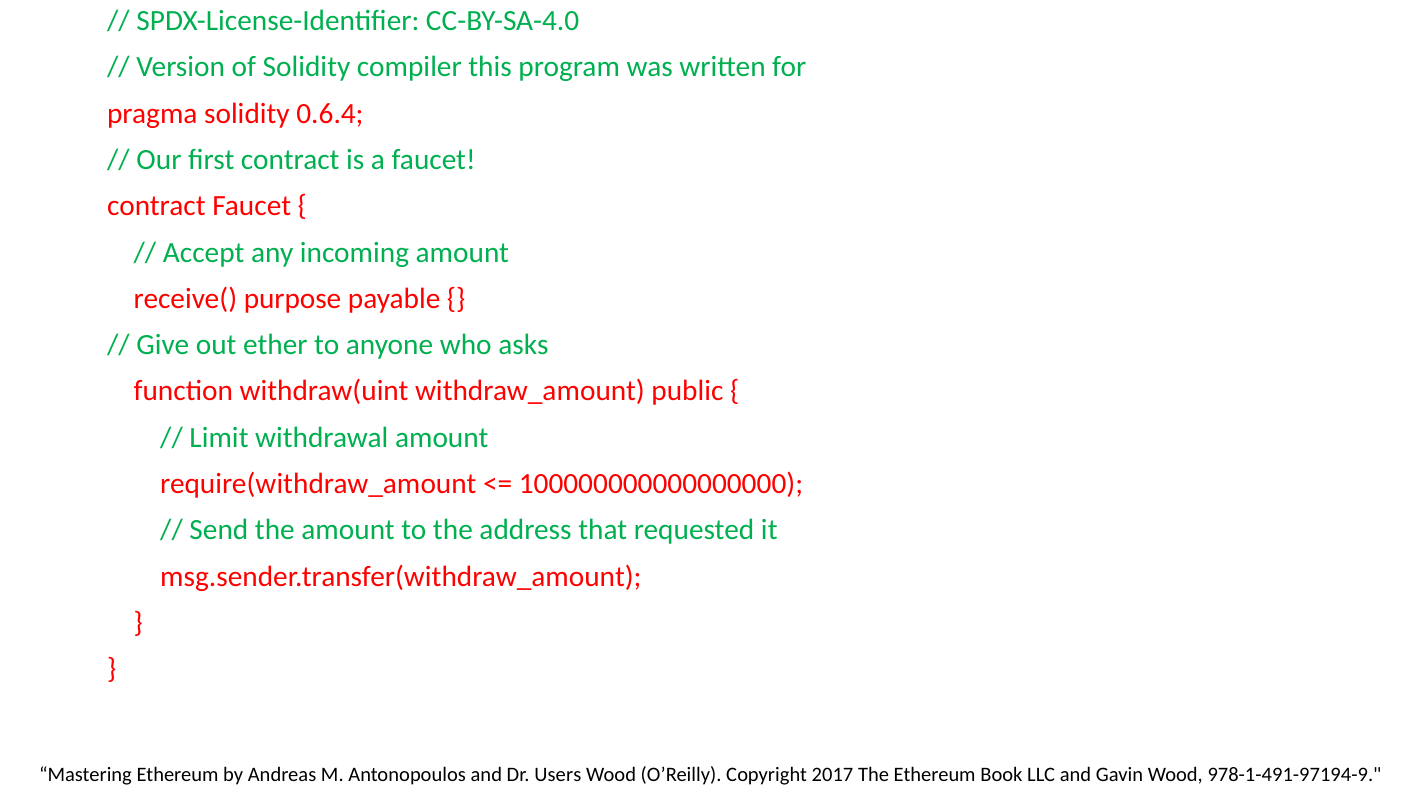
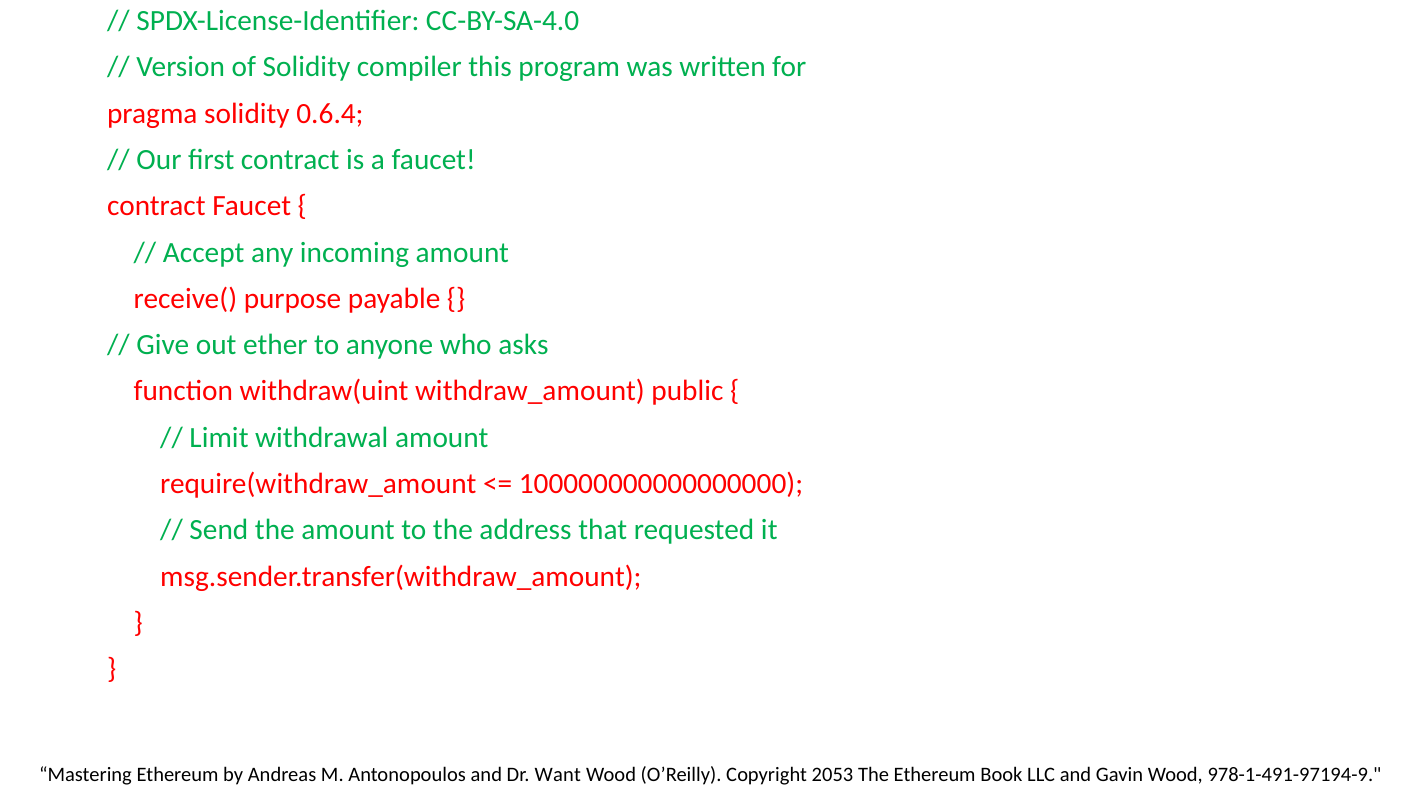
Users: Users -> Want (558, 774)
2017: 2017 -> 2053 (832, 774)
